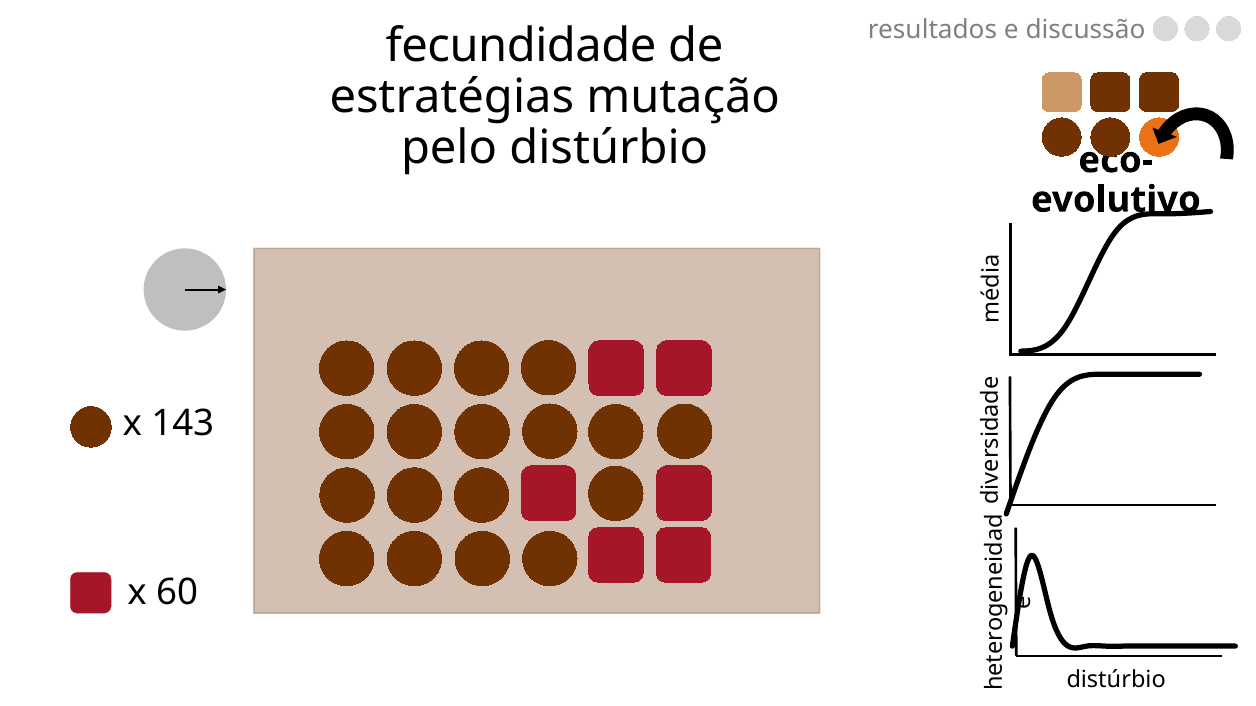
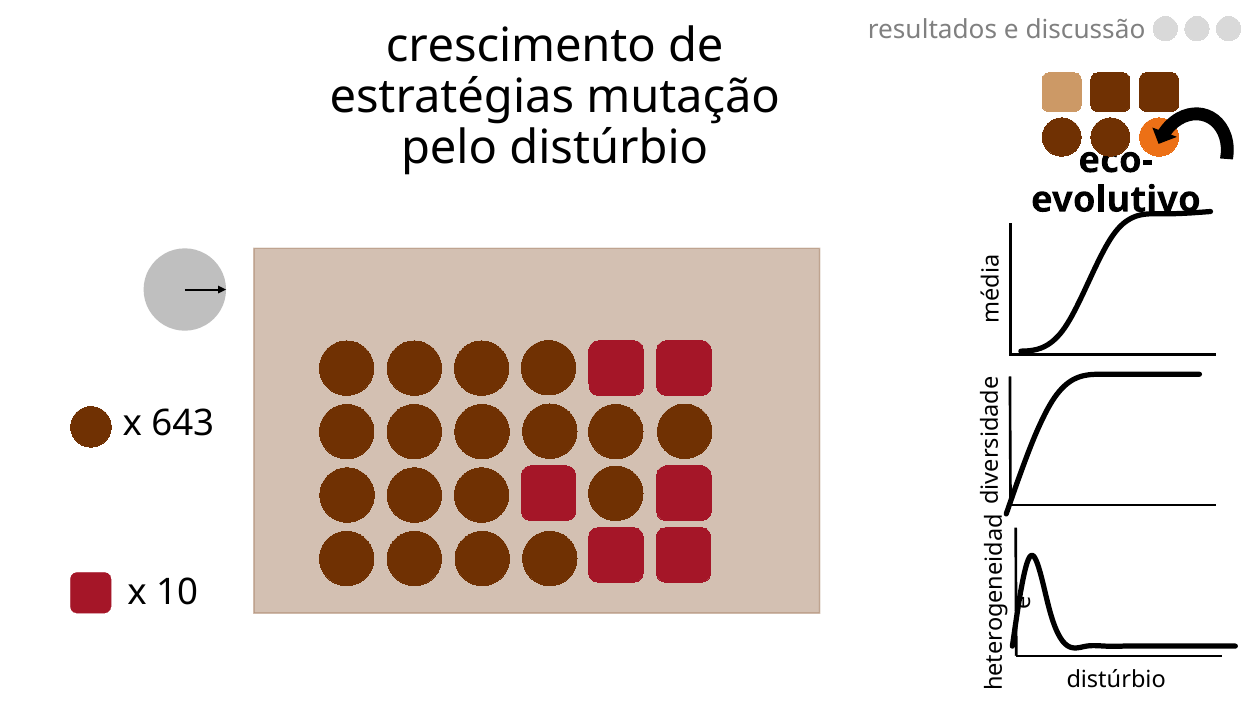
fecundidade: fecundidade -> crescimento (521, 46)
143: 143 -> 643 (183, 424)
60: 60 -> 10 (177, 593)
